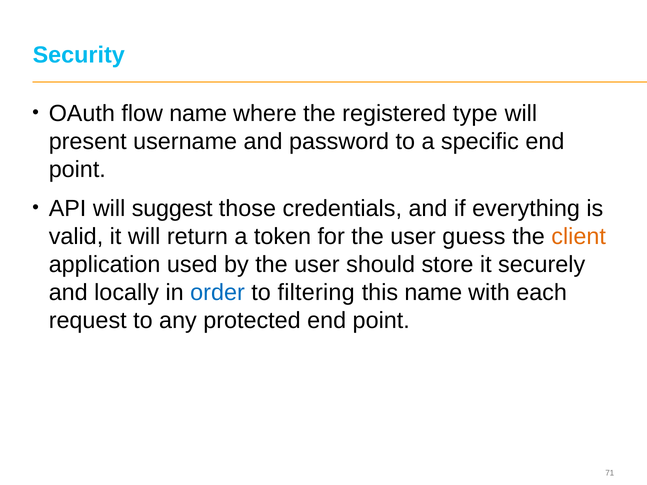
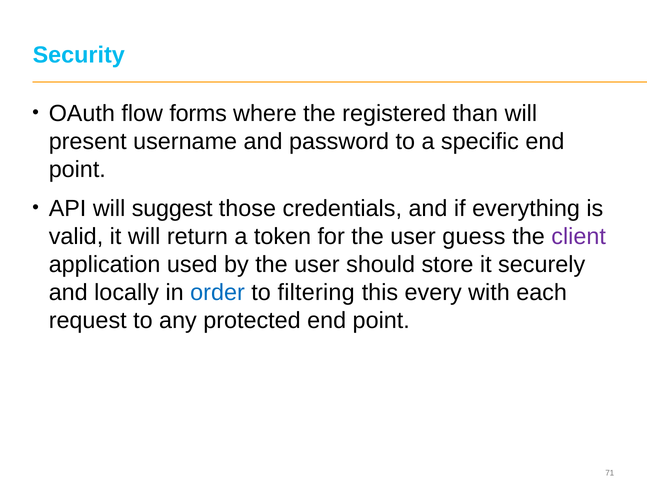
flow name: name -> forms (198, 113)
type: type -> than (475, 113)
client colour: orange -> purple (579, 237)
this name: name -> every (433, 293)
